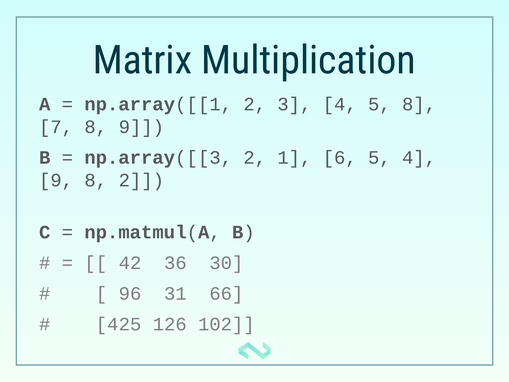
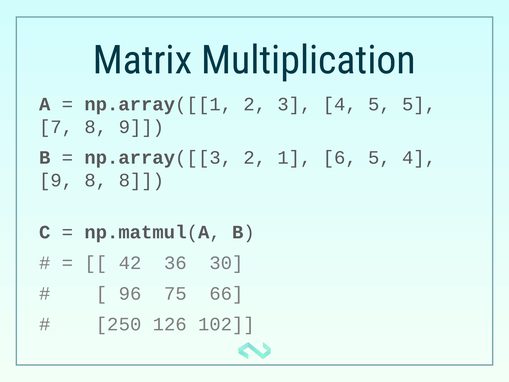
5 8: 8 -> 5 (419, 104)
8 2: 2 -> 8 (141, 180)
31: 31 -> 75 (175, 293)
425: 425 -> 250 (119, 324)
